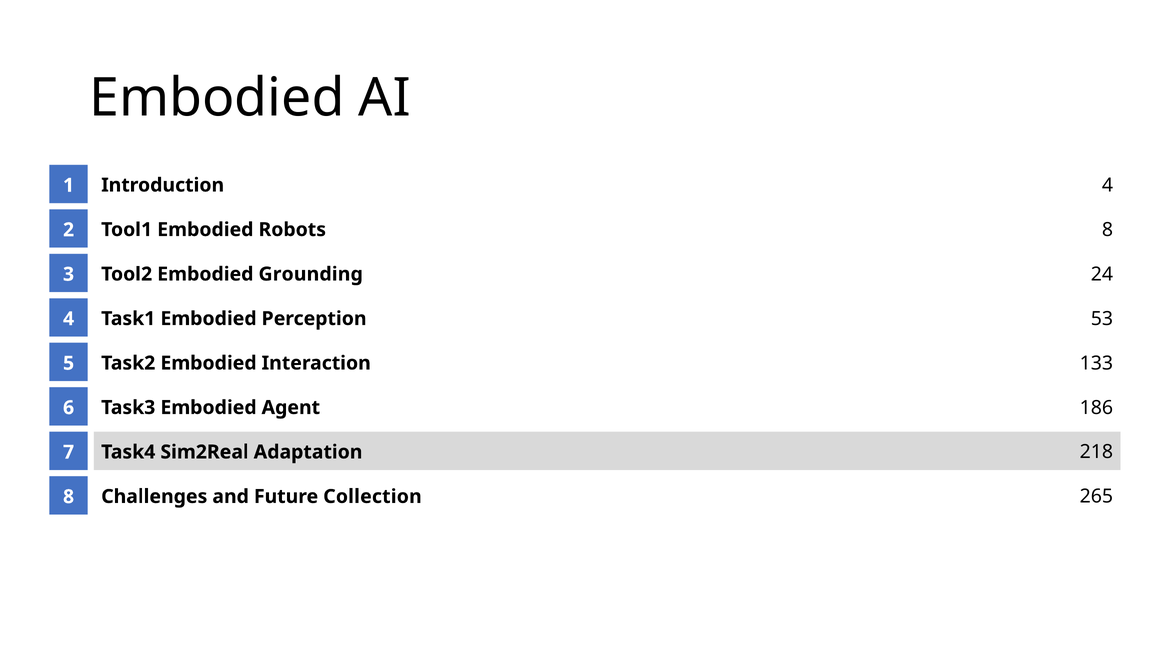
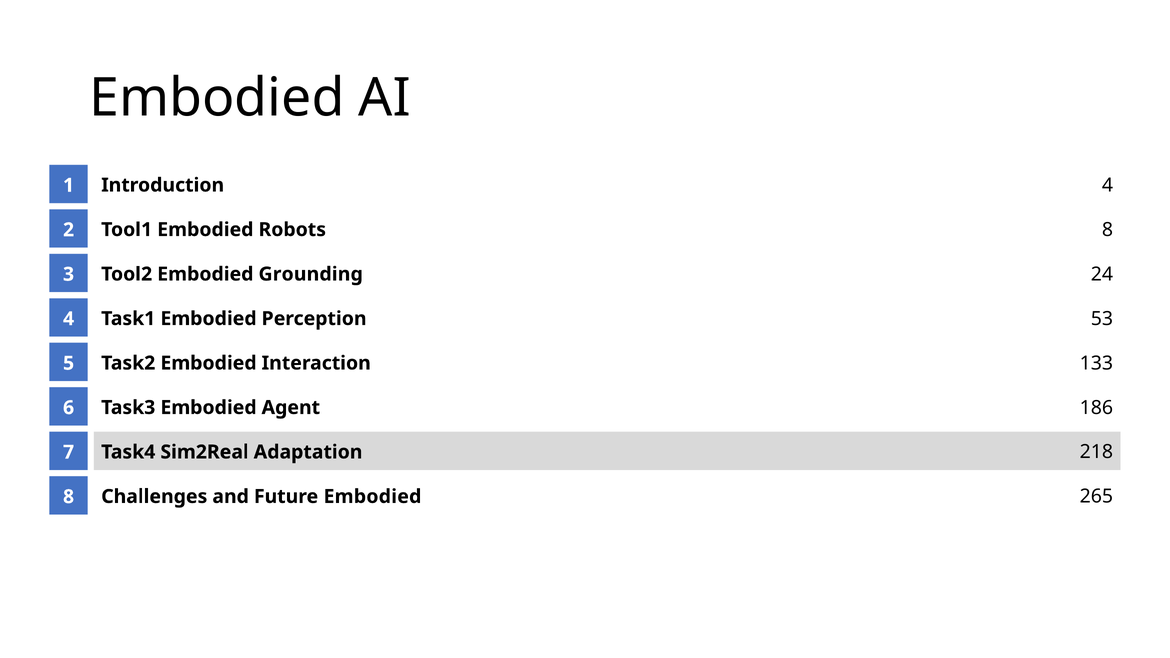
Future Collection: Collection -> Embodied (372, 497)
